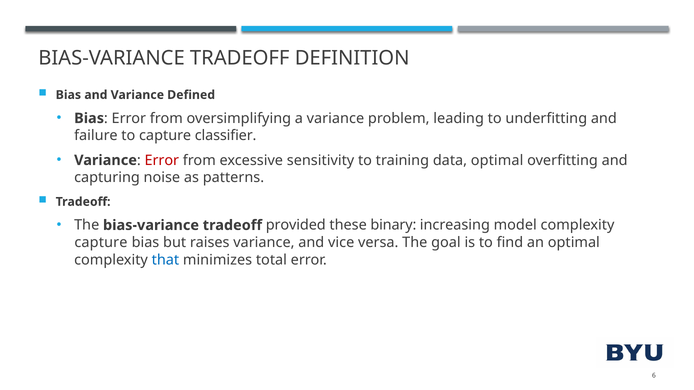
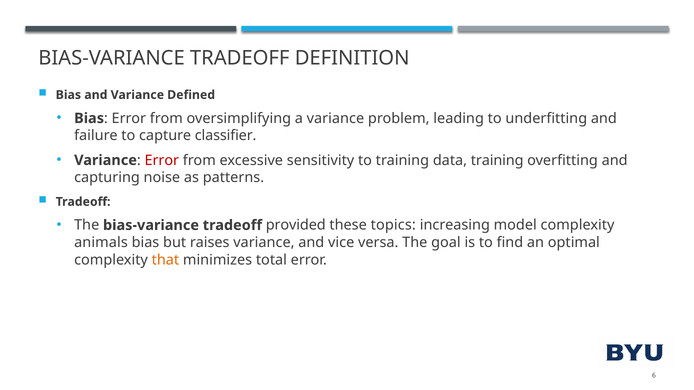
data optimal: optimal -> training (497, 160)
binary: binary -> topics (393, 225)
capture: capture -> animals (101, 243)
that colour: blue -> orange (165, 260)
